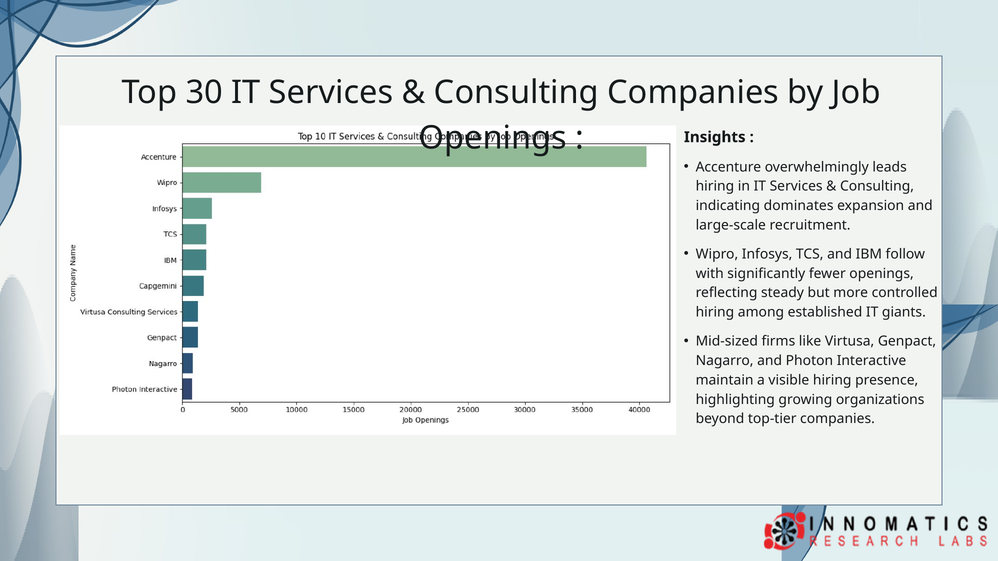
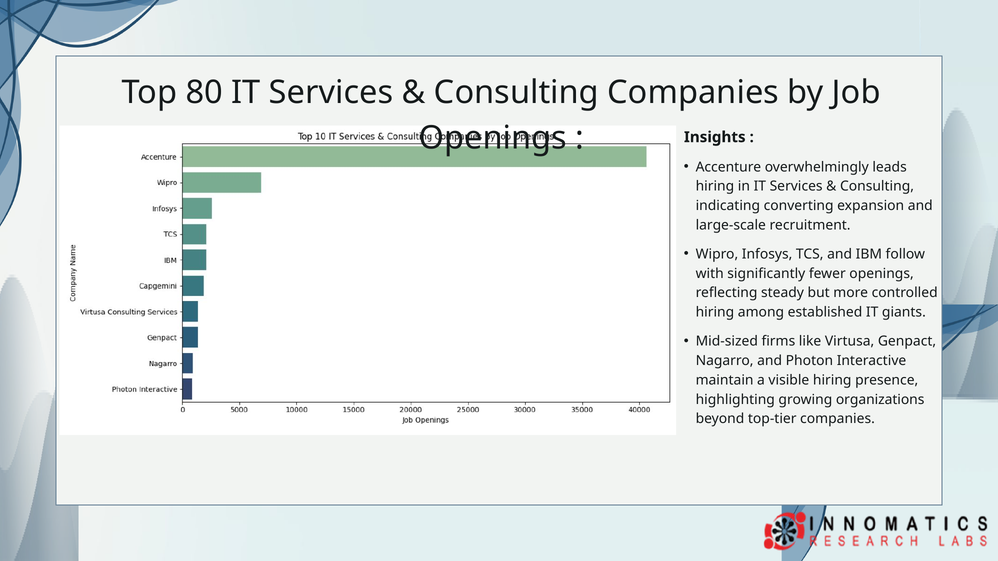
30: 30 -> 80 (204, 92)
dominates: dominates -> converting (799, 206)
